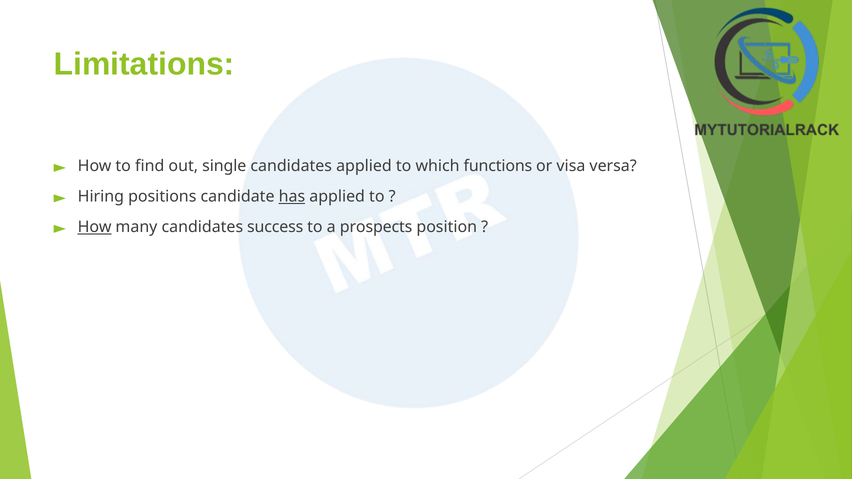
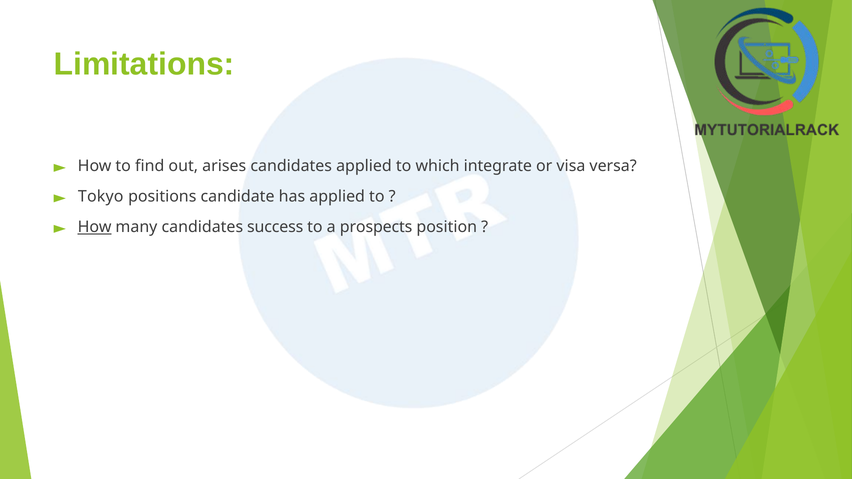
single: single -> arises (224, 166)
functions: functions -> integrate (498, 166)
Hiring: Hiring -> Tokyo (101, 197)
has underline: present -> none (292, 197)
